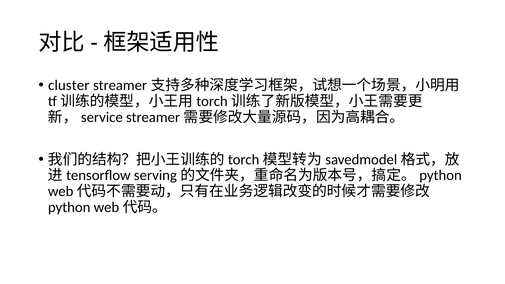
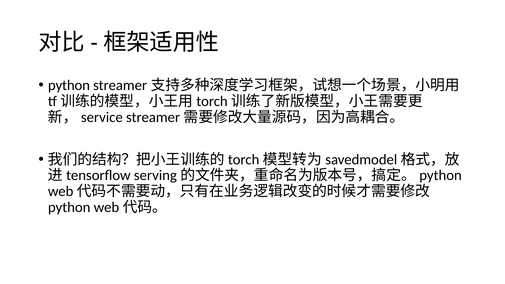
cluster: cluster -> python (69, 85)
